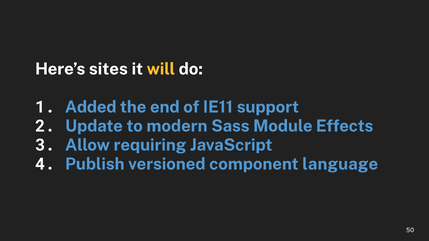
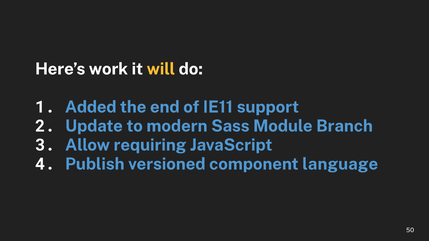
sites: sites -> work (108, 69)
Effects: Effects -> Branch (345, 126)
